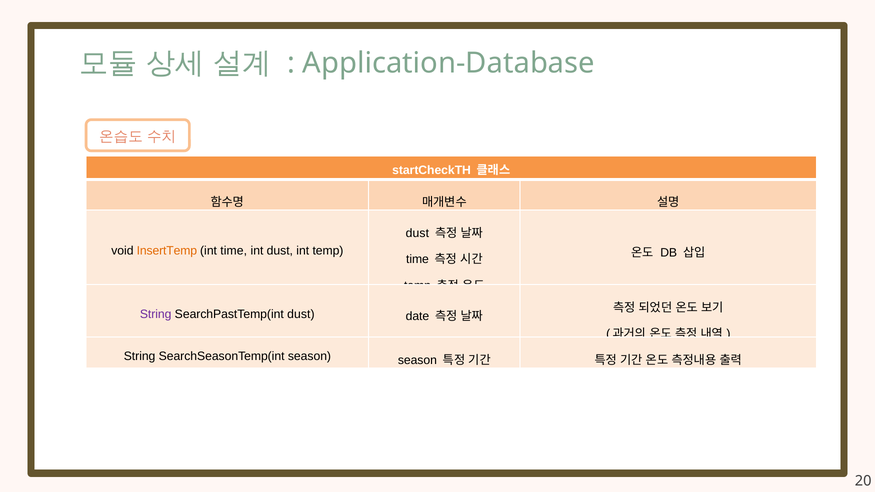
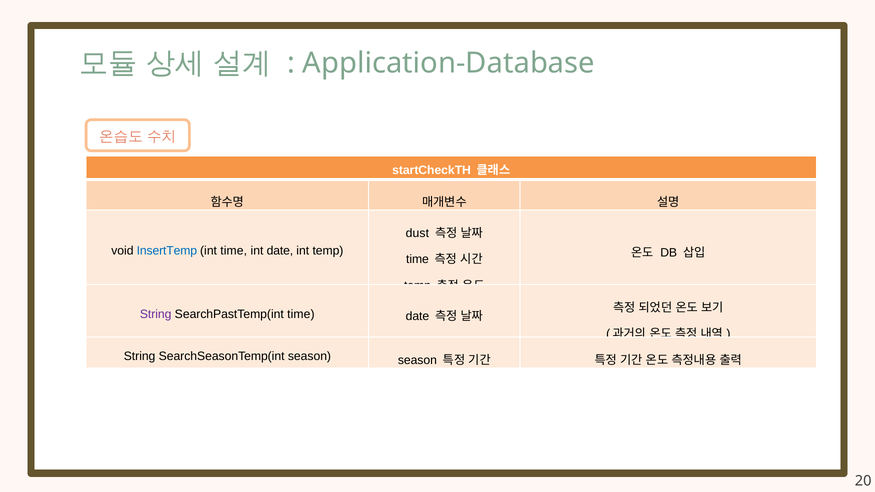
InsertTemp colour: orange -> blue (167, 251)
int dust: dust -> date (280, 251)
SearchPastTemp(int dust: dust -> time (301, 315)
